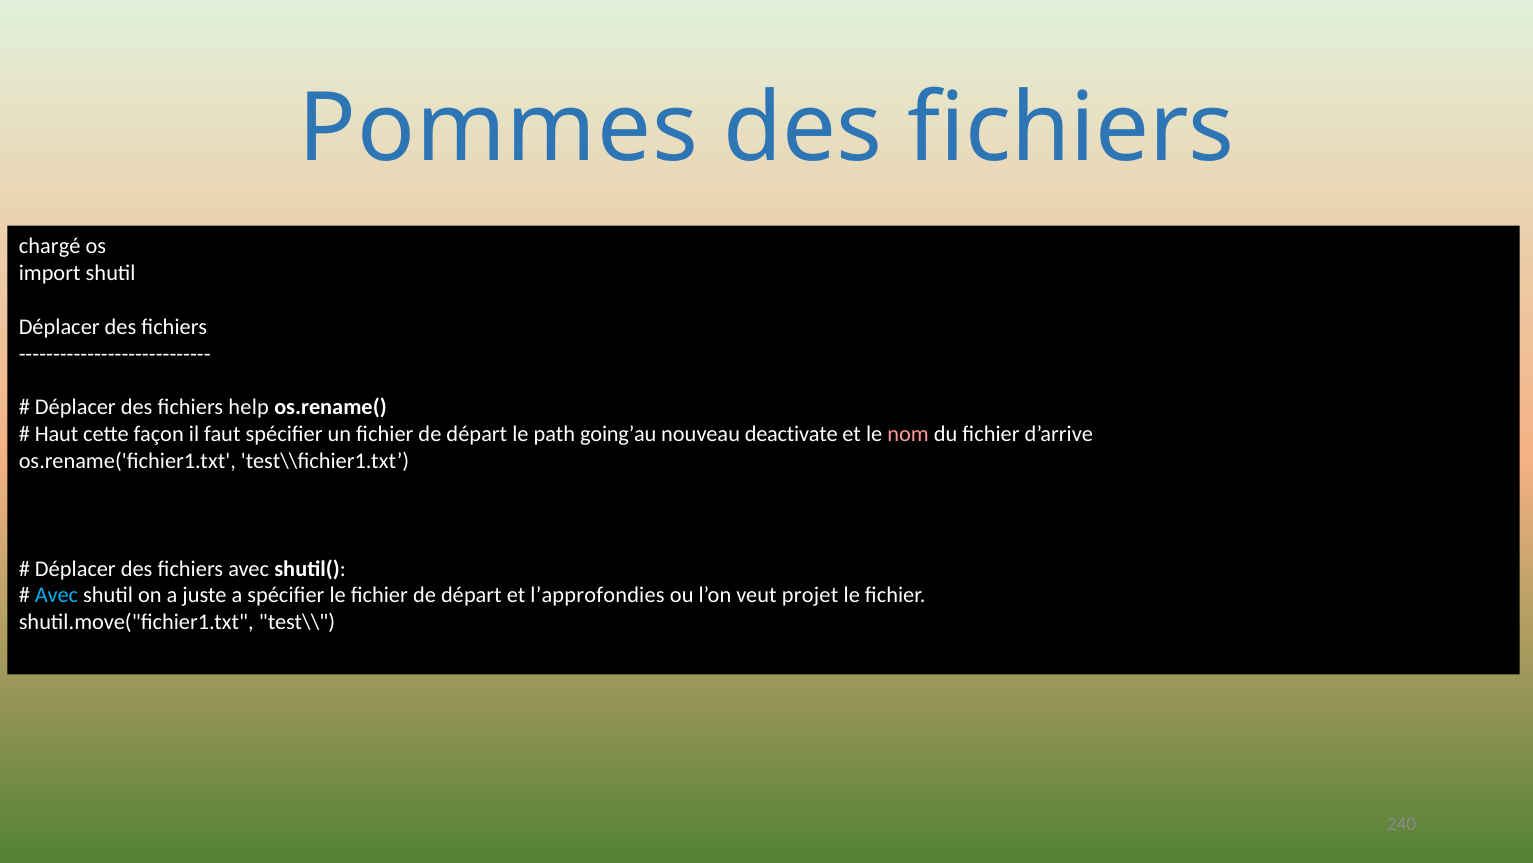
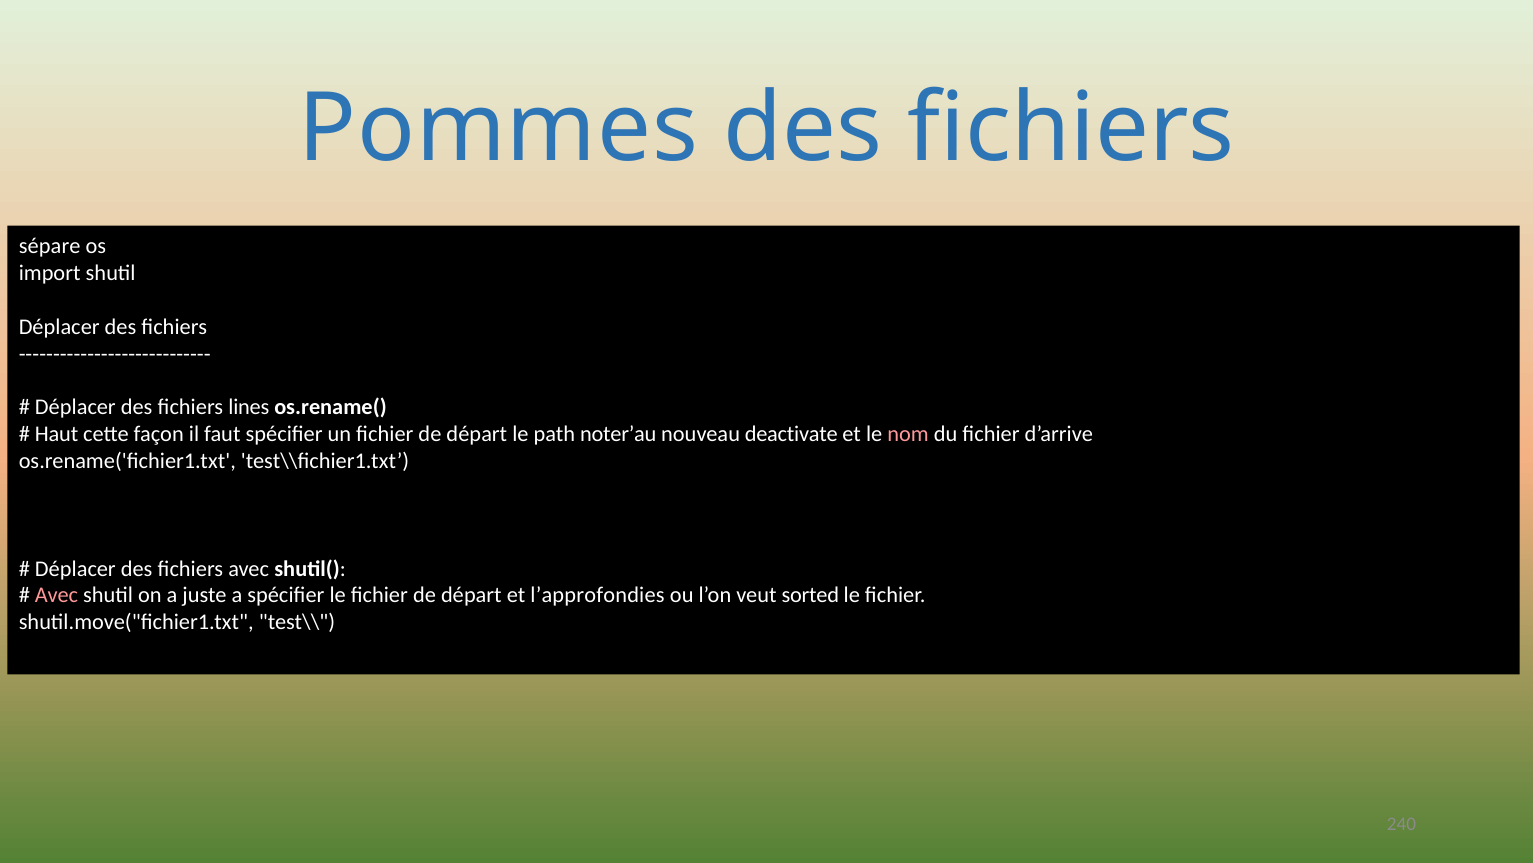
chargé: chargé -> sépare (50, 246)
help: help -> lines (249, 407)
going’au: going’au -> noter’au (618, 434)
Avec colour: light blue -> pink (57, 595)
projet: projet -> sorted (810, 595)
